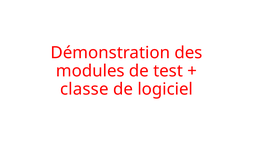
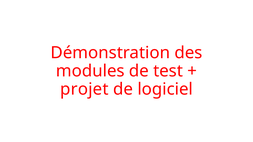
classe: classe -> projet (84, 89)
